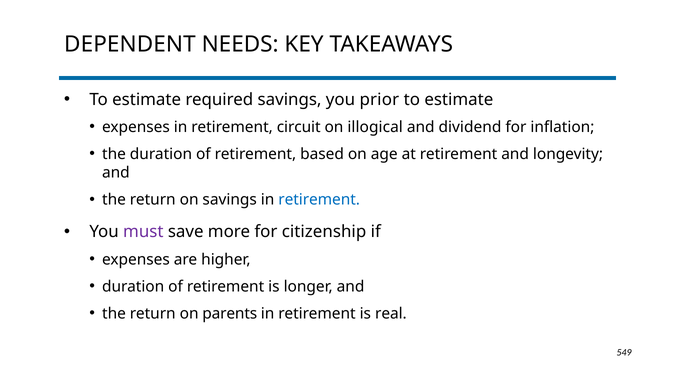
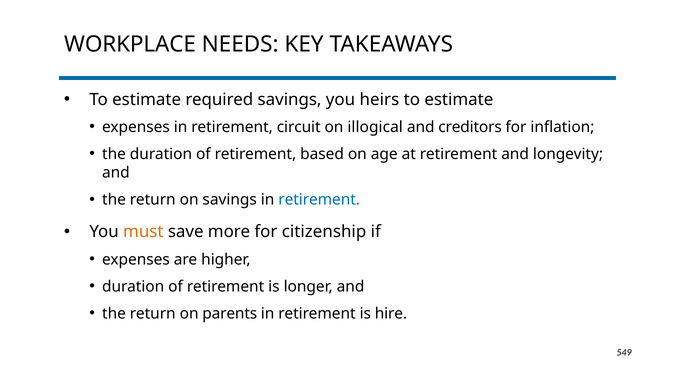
DEPENDENT: DEPENDENT -> WORKPLACE (130, 44)
prior: prior -> heirs (379, 99)
dividend: dividend -> creditors (470, 127)
must colour: purple -> orange (143, 232)
real: real -> hire (391, 313)
